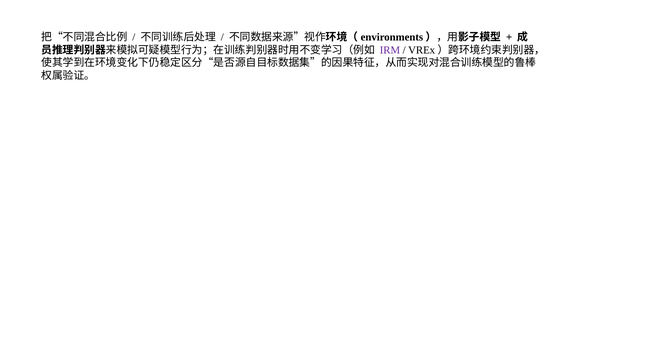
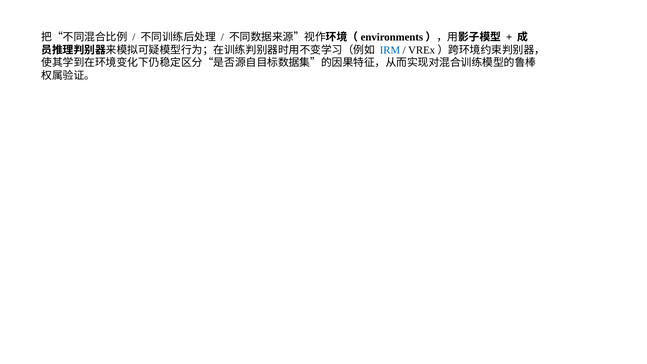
IRM colour: purple -> blue (390, 50)
